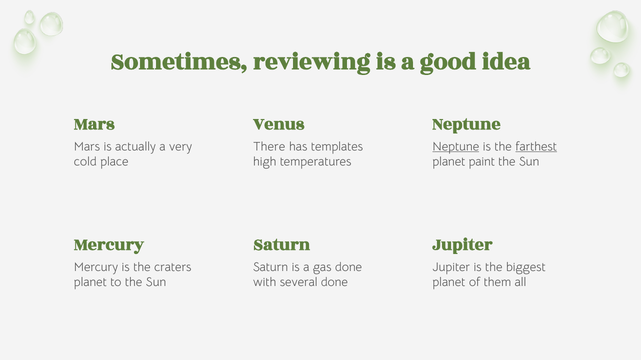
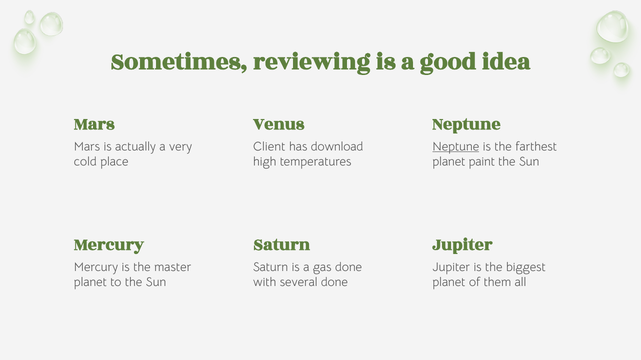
There: There -> Client (269, 147)
templates: templates -> download (337, 147)
farthest underline: present -> none (536, 147)
craters: craters -> master (173, 267)
